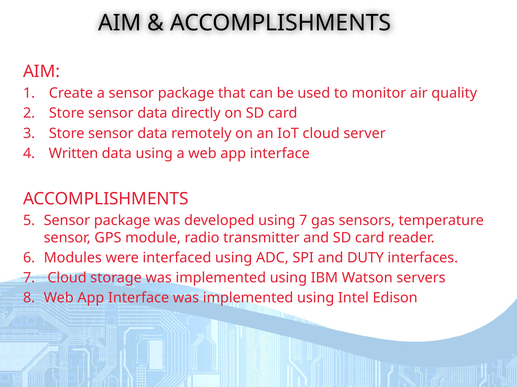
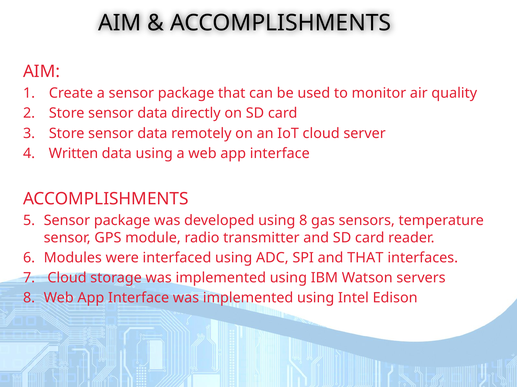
using 7: 7 -> 8 (303, 221)
and DUTY: DUTY -> THAT (365, 258)
